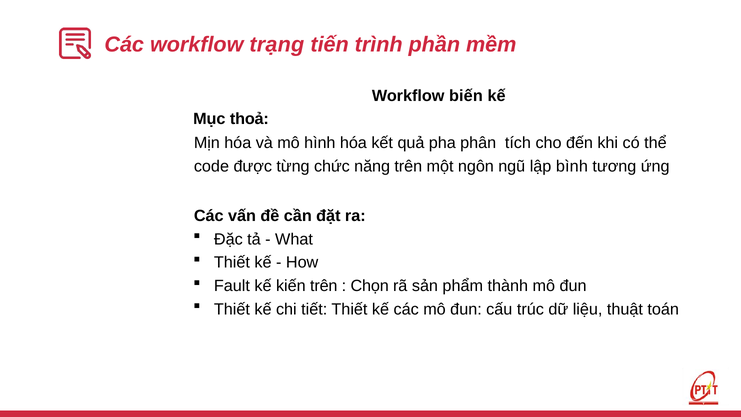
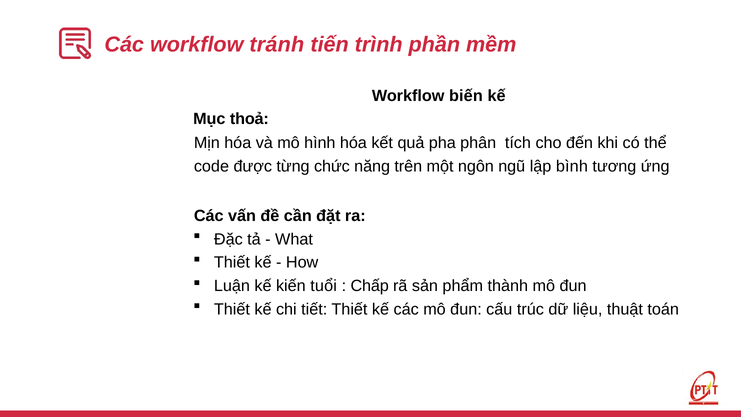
trạng: trạng -> tránh (277, 45)
Fault: Fault -> Luận (232, 286)
kiến trên: trên -> tuổi (324, 286)
Chọn: Chọn -> Chấp (370, 286)
